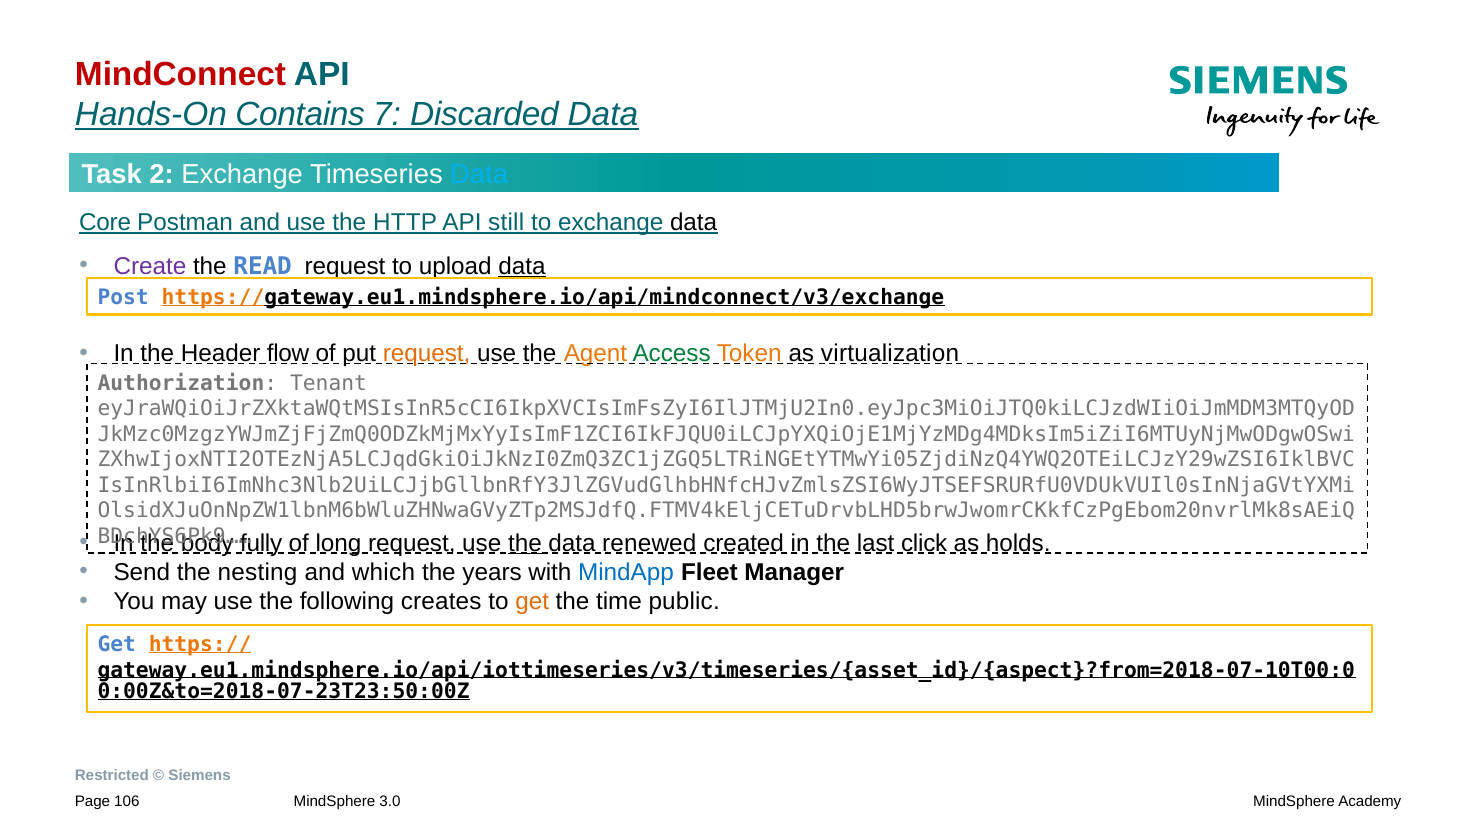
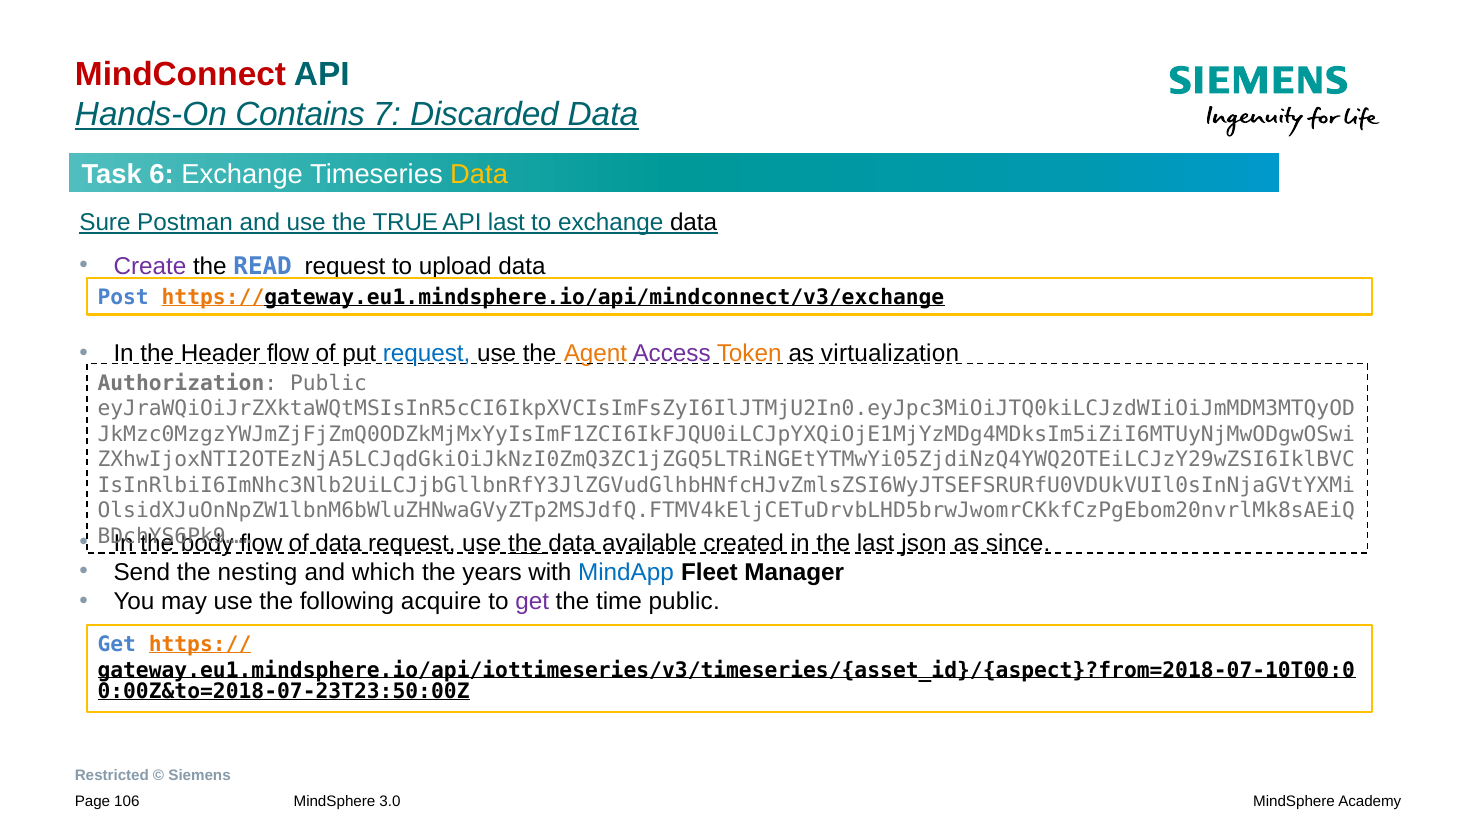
2: 2 -> 6 (162, 174)
Data colour: light blue -> yellow (479, 174)
Core: Core -> Sure (105, 222)
HTTP: HTTP -> TRUE (405, 222)
API still: still -> last (506, 222)
data underline: present -> none (522, 266)
request colour: orange -> blue (427, 353)
Access colour: green -> purple (672, 353)
Authorization Tenant: Tenant -> Public (329, 383)
fully: fully -> flow (261, 543)
of long: long -> data (339, 543)
renewed: renewed -> available (649, 543)
click: click -> json (924, 543)
holds: holds -> since (1018, 543)
creates: creates -> acquire (441, 601)
get colour: orange -> purple (532, 601)
